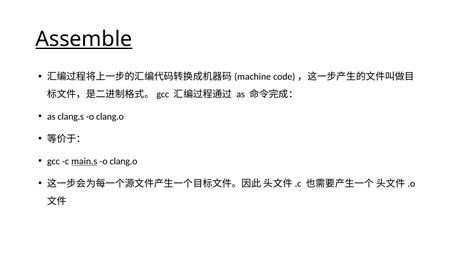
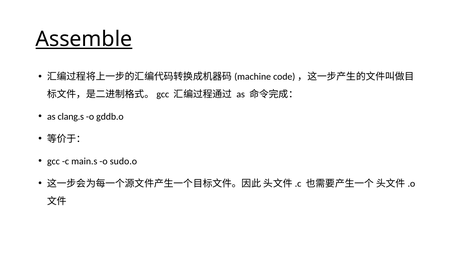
clang.o: clang.o -> gddb.o (110, 117)
main.s underline: present -> none (84, 161)
clang.o: clang.o -> sudo.o (123, 161)
